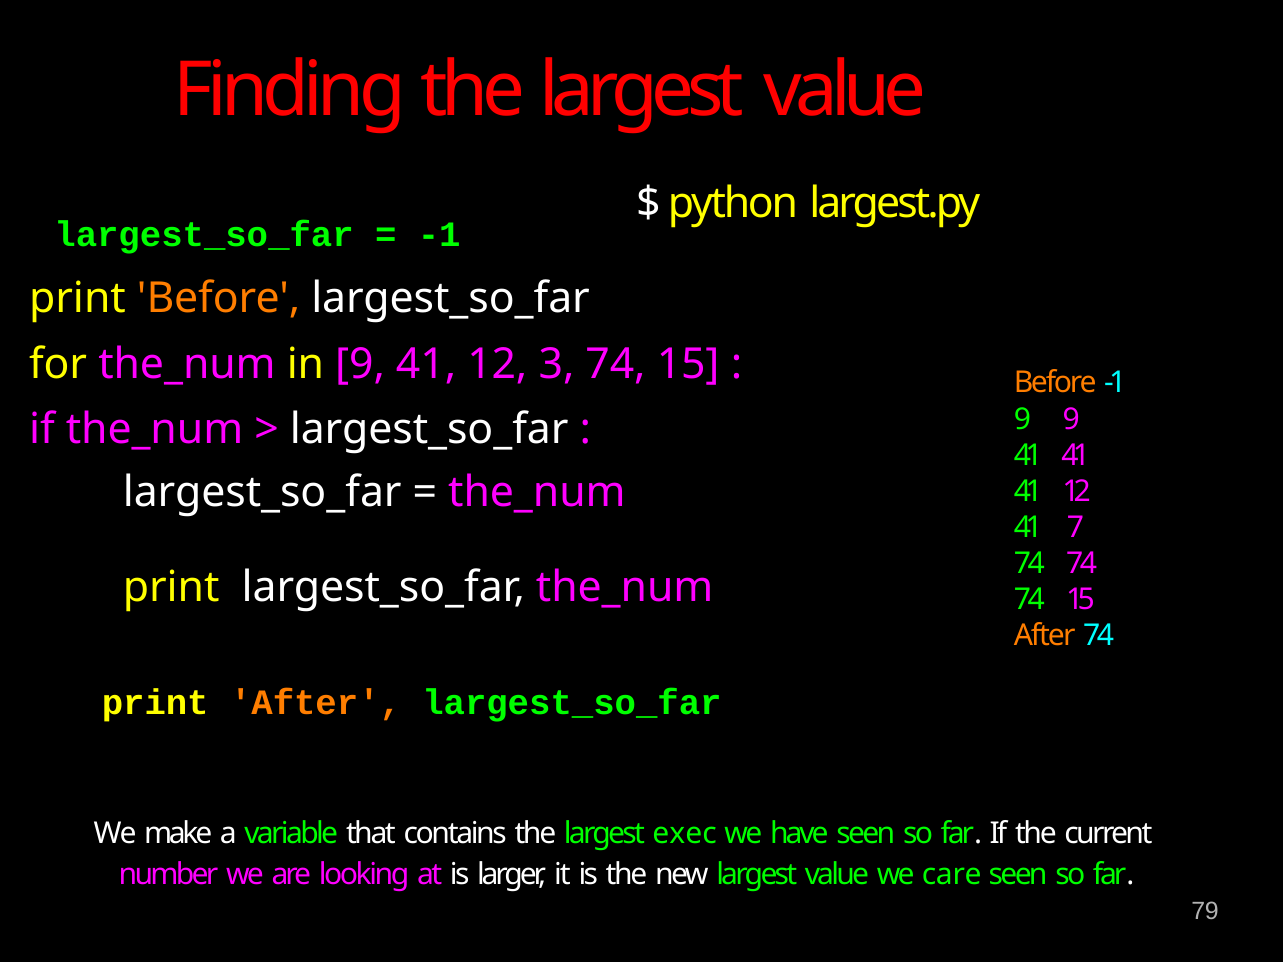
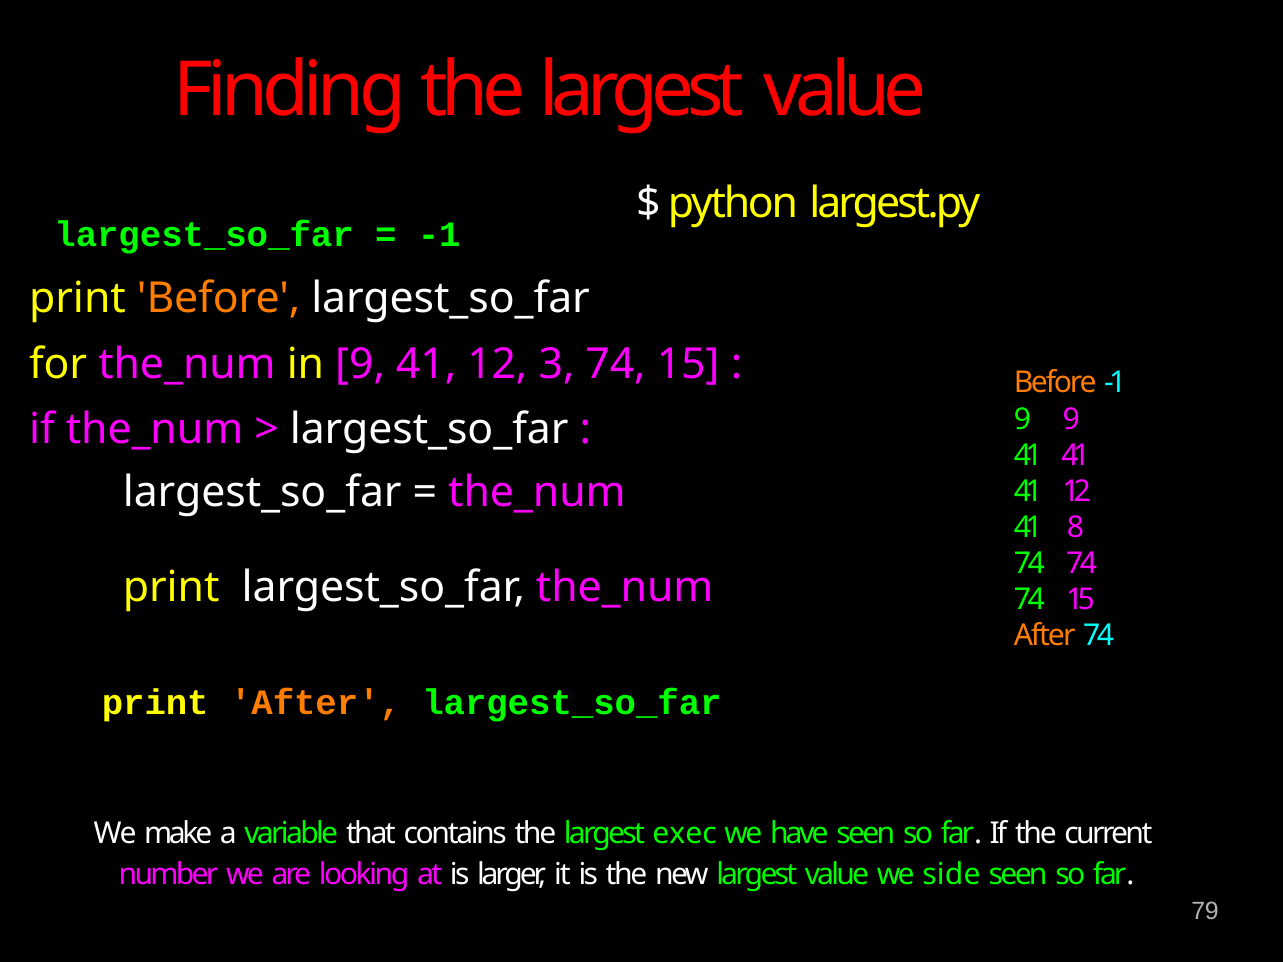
7: 7 -> 8 (1075, 528)
care: care -> side (952, 875)
